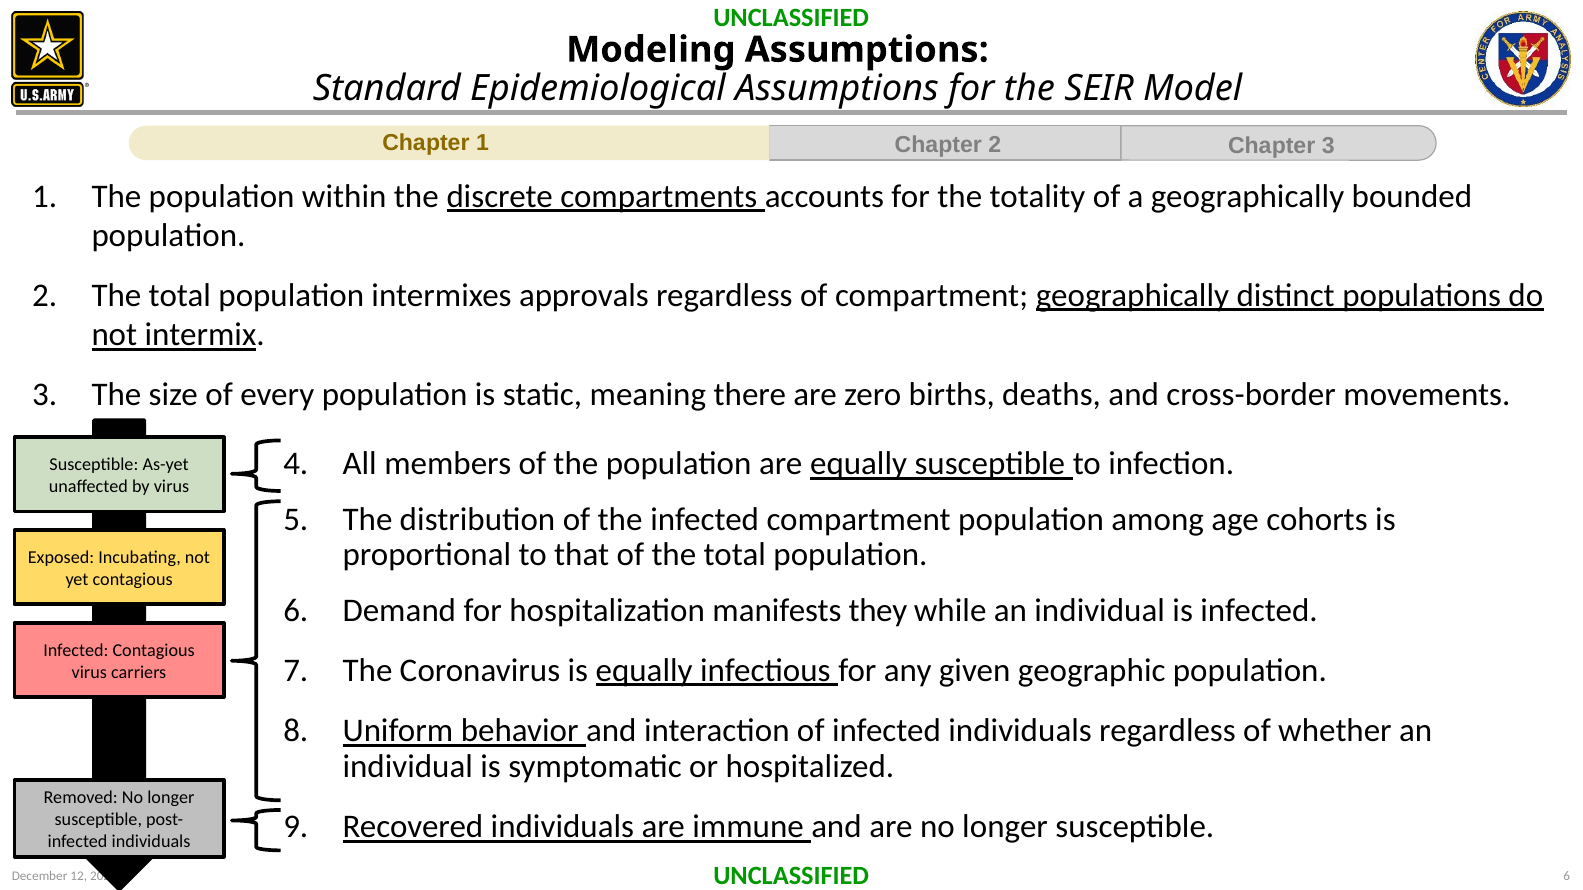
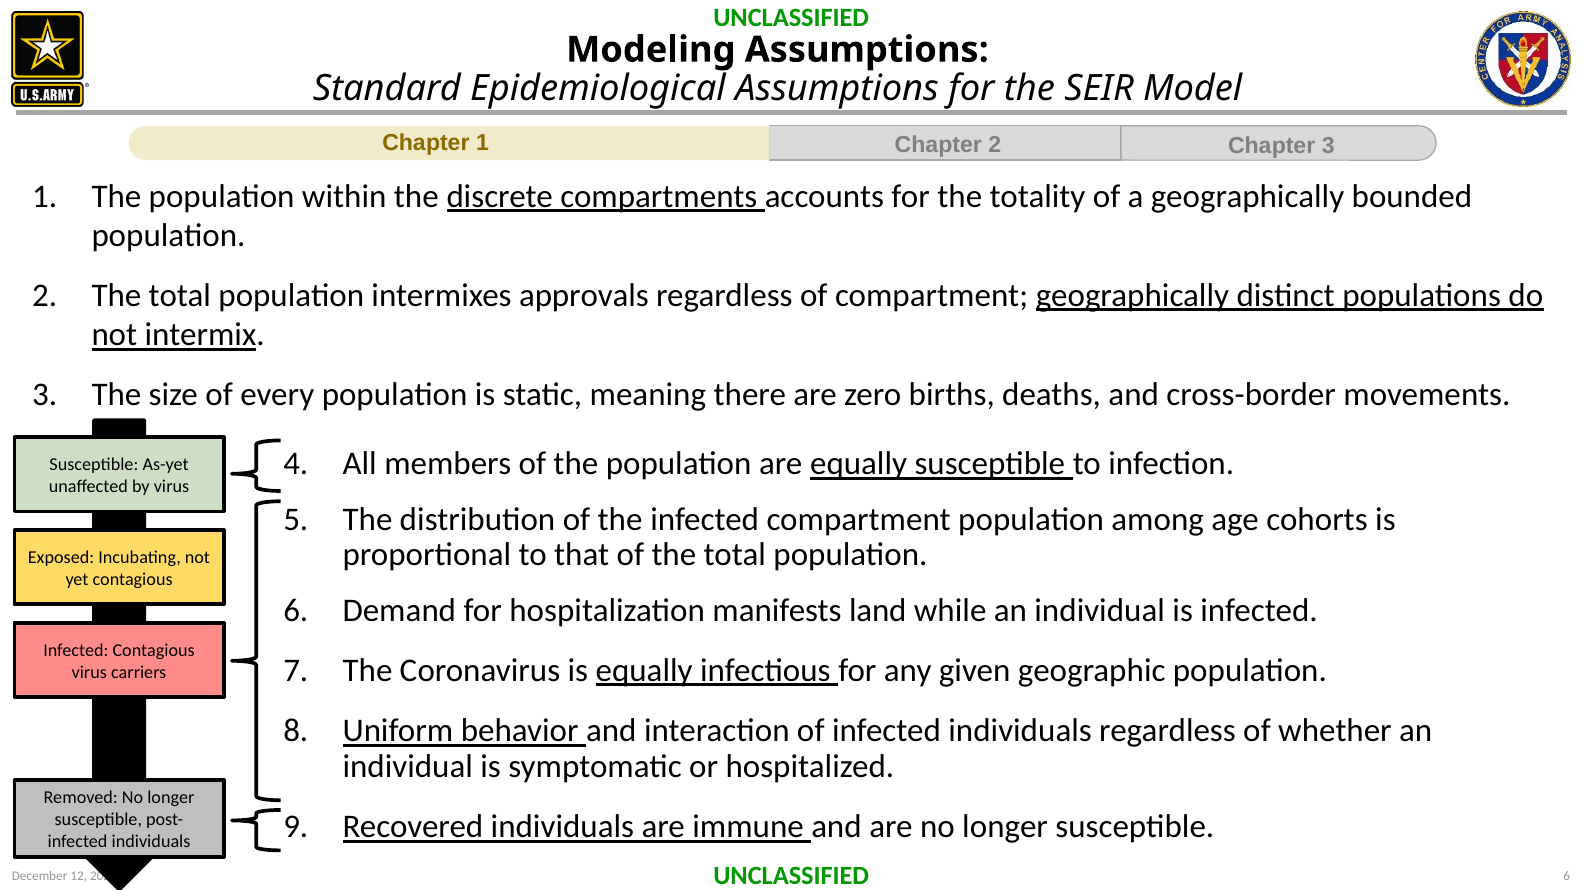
they: they -> land (878, 611)
